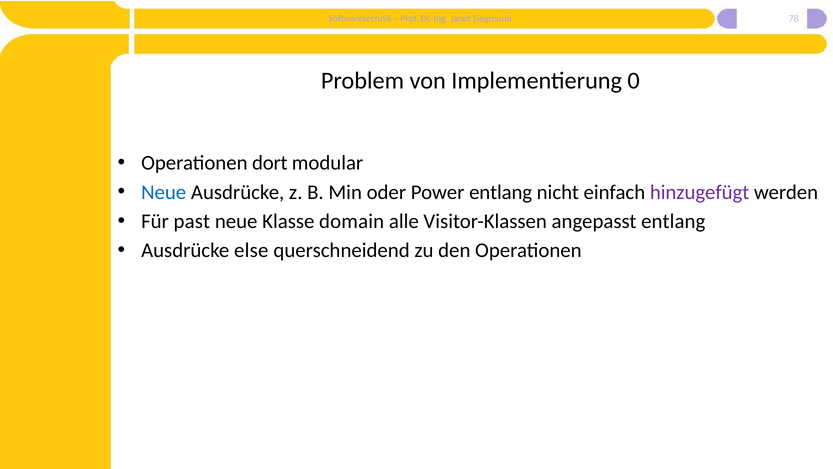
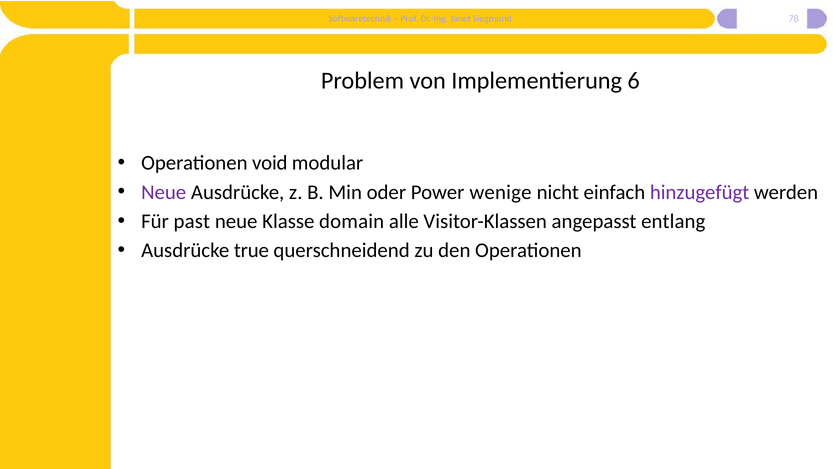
0: 0 -> 6 (634, 81)
dort: dort -> void (270, 163)
Neue colour: blue -> purple (164, 192)
Power entlang: entlang -> wenige (500, 192)
else: else -> true (251, 250)
